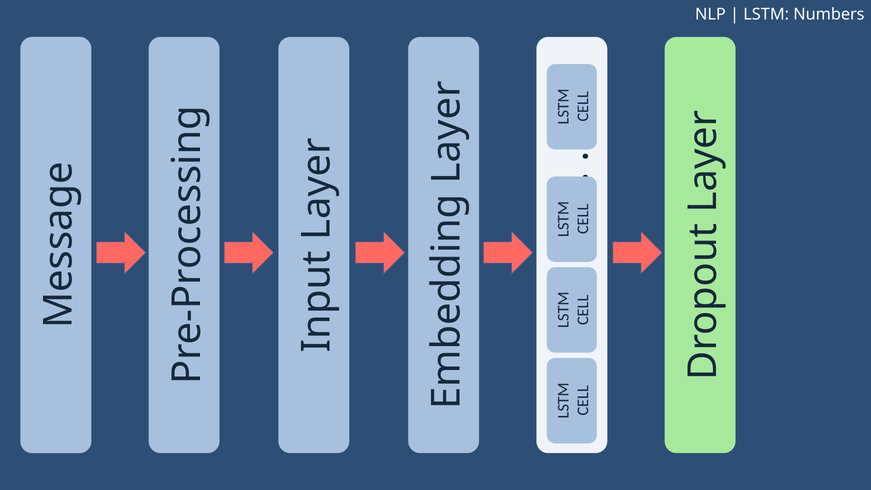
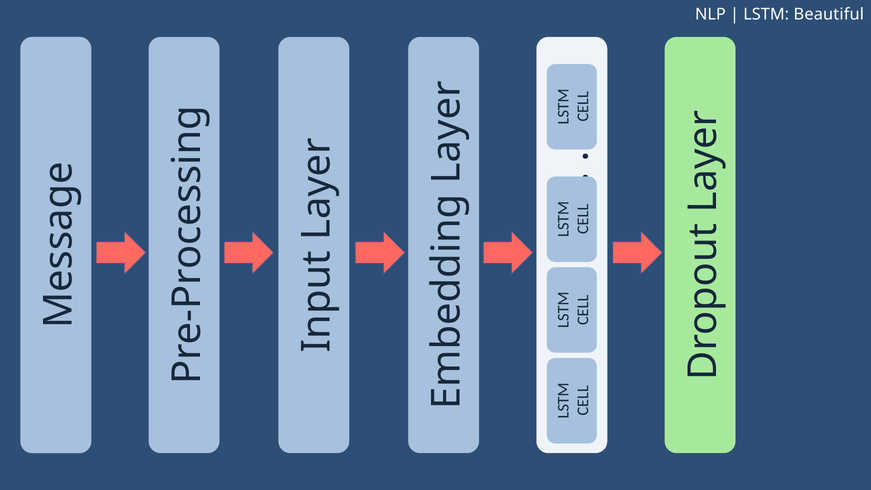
Numbers: Numbers -> Beautiful (829, 14)
